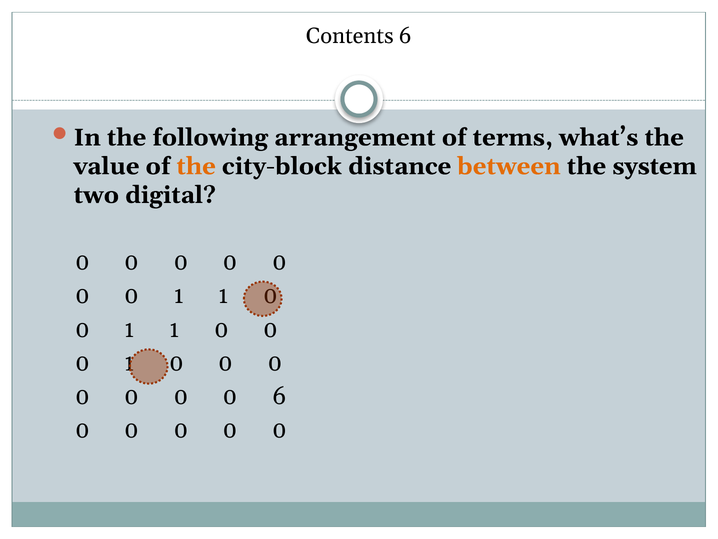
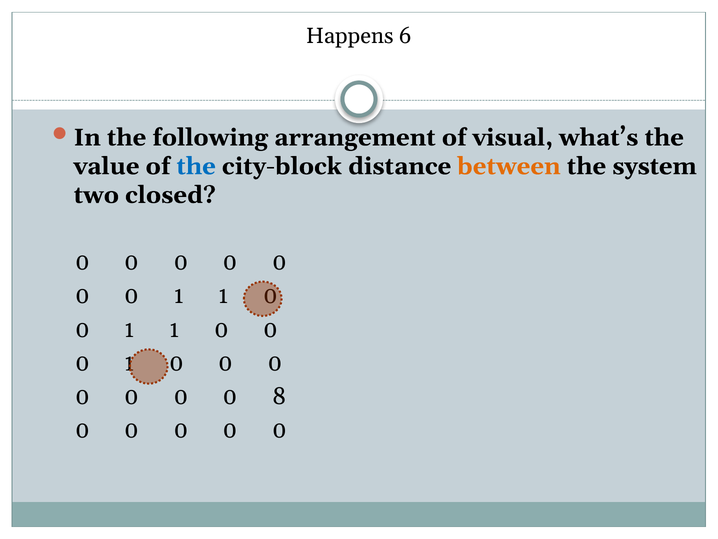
Contents: Contents -> Happens (350, 36)
terms: terms -> visual (513, 137)
the colour: orange -> blue (196, 166)
digital: digital -> closed (171, 195)
0 6: 6 -> 8 (279, 396)
